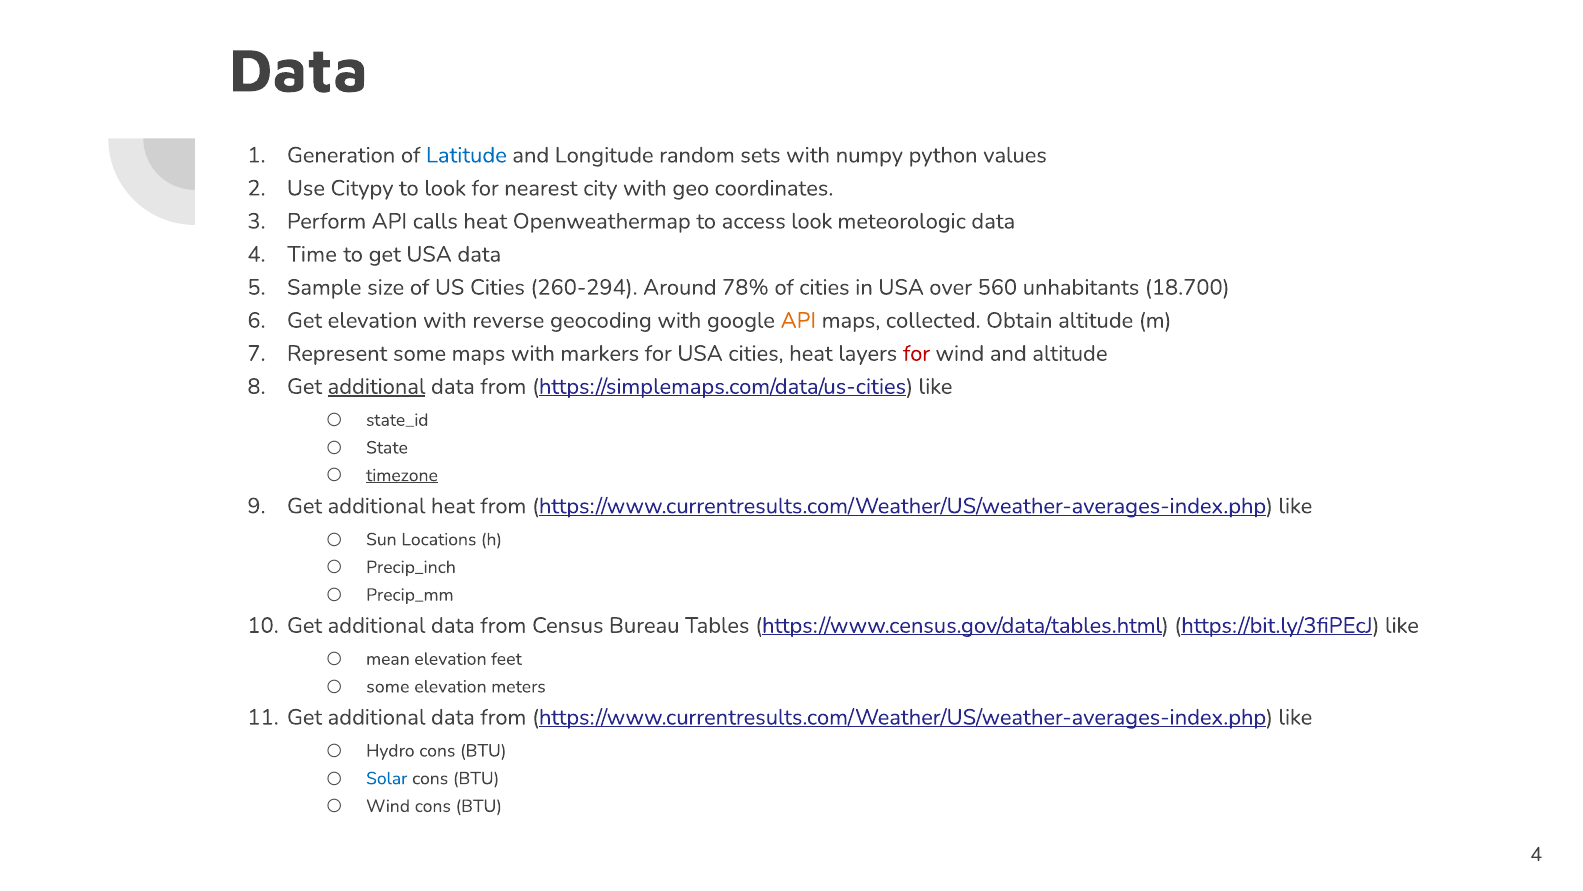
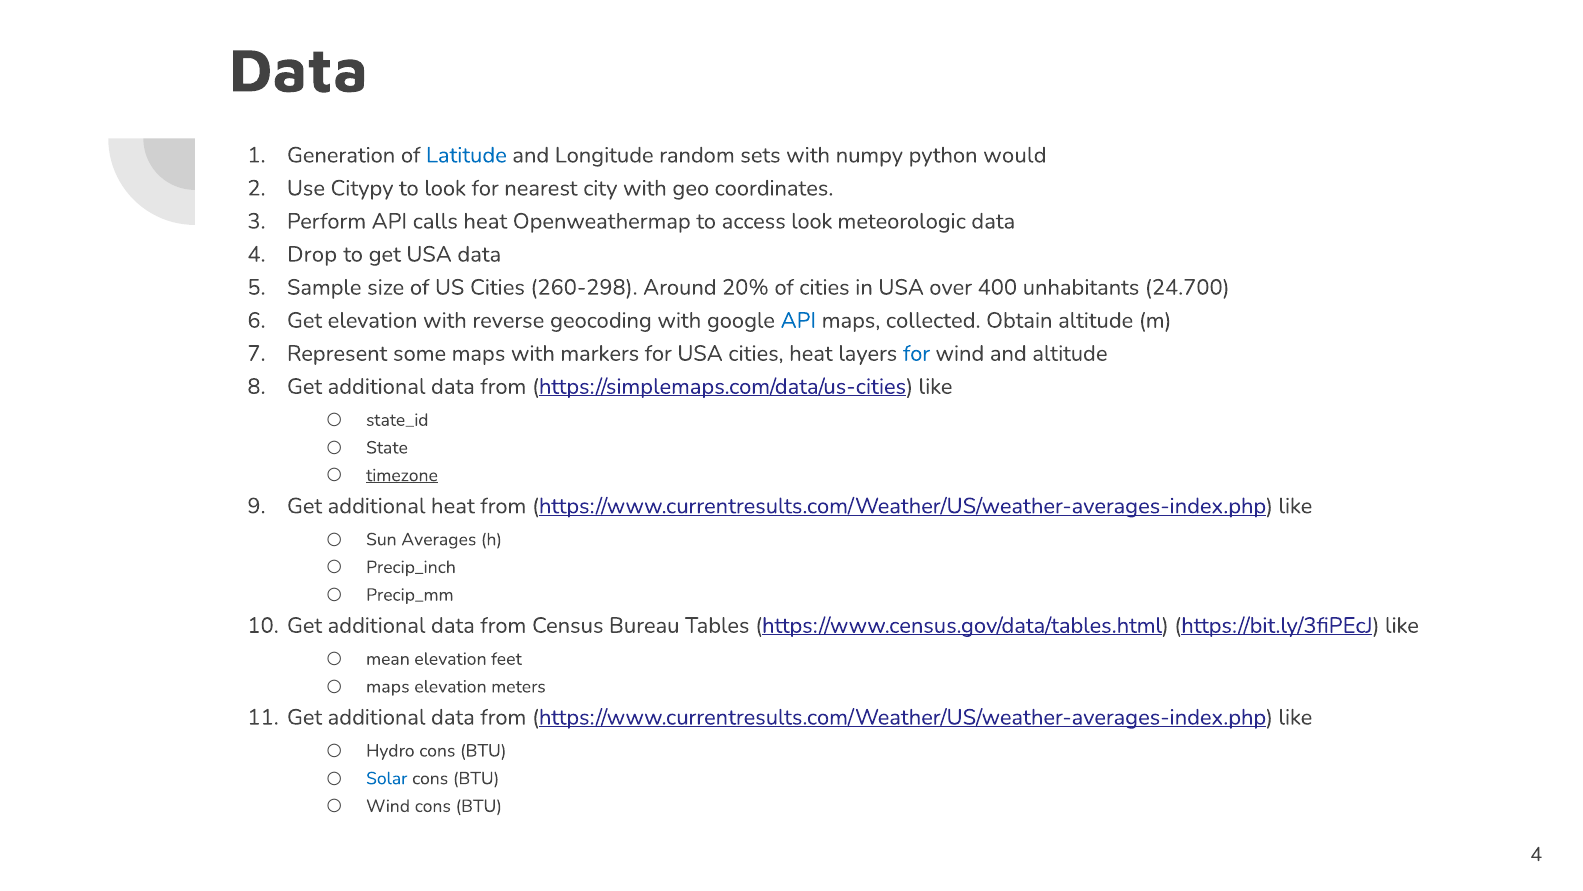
values: values -> would (1015, 155)
Time: Time -> Drop (312, 254)
260-294: 260-294 -> 260-298 (584, 287)
78%: 78% -> 20% (745, 287)
560: 560 -> 400 (997, 287)
18.700: 18.700 -> 24.700 (1187, 287)
API colour: orange -> blue (798, 320)
for colour: red -> blue (917, 353)
additional underline: present -> none (377, 386)
Locations: Locations -> Averages (439, 539)
some: some -> maps (388, 686)
